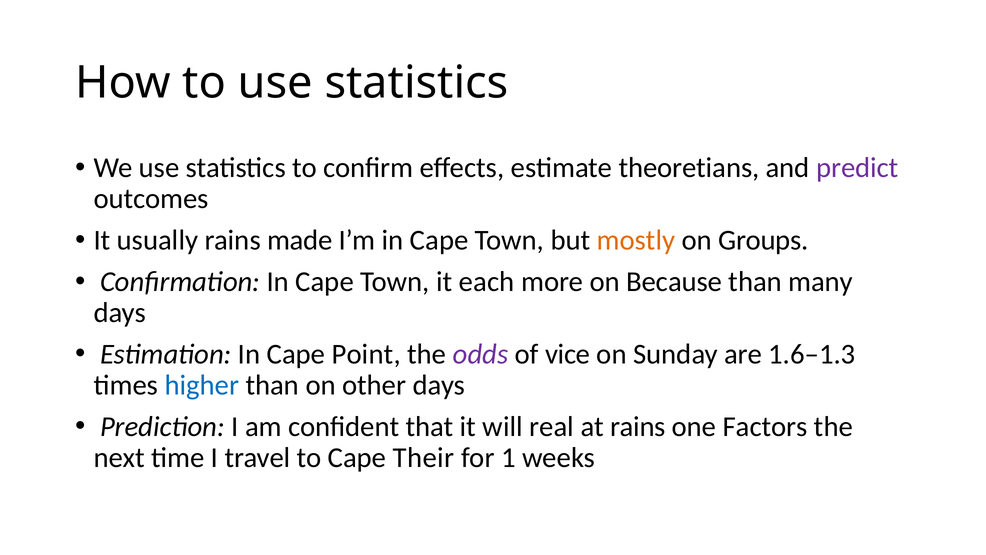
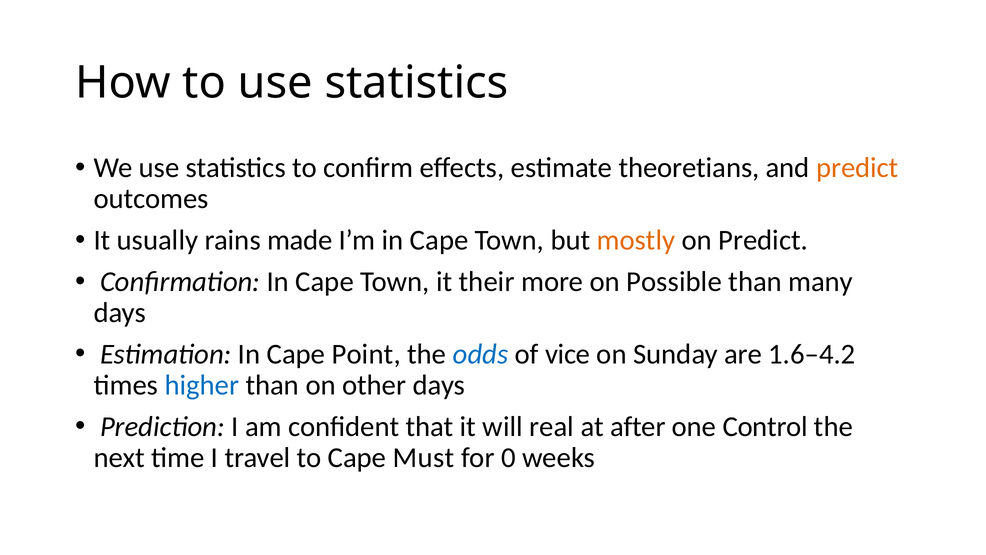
predict colour: purple -> orange (857, 168)
on Groups: Groups -> Predict (763, 240)
each: each -> their (487, 281)
Because: Because -> Possible (674, 281)
odds colour: purple -> blue (481, 354)
1.6–1.3: 1.6–1.3 -> 1.6–4.2 (812, 354)
at rains: rains -> after (638, 426)
Factors: Factors -> Control (765, 426)
Their: Their -> Must (424, 457)
1: 1 -> 0 (508, 457)
